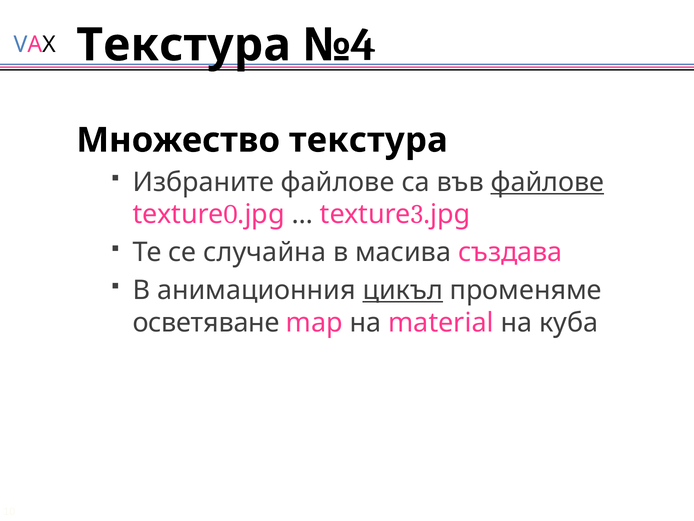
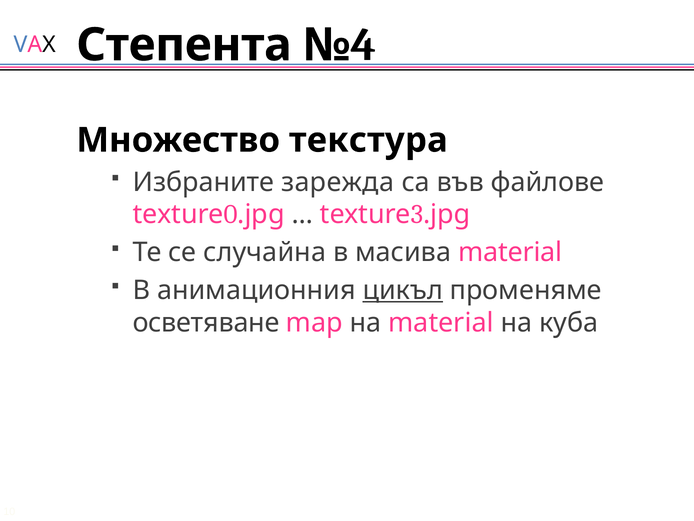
Текстура: Текстура -> Степента (184, 45)
Избраните файлове: файлове -> зарежда (338, 182)
файлове underline: present -> none (547, 182)
масива създава: създава -> material (510, 252)
